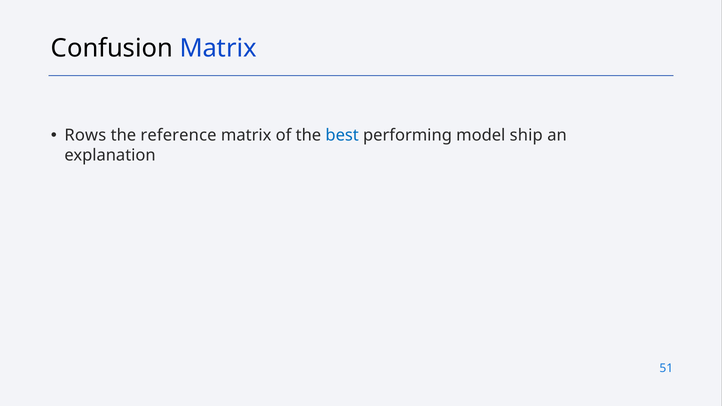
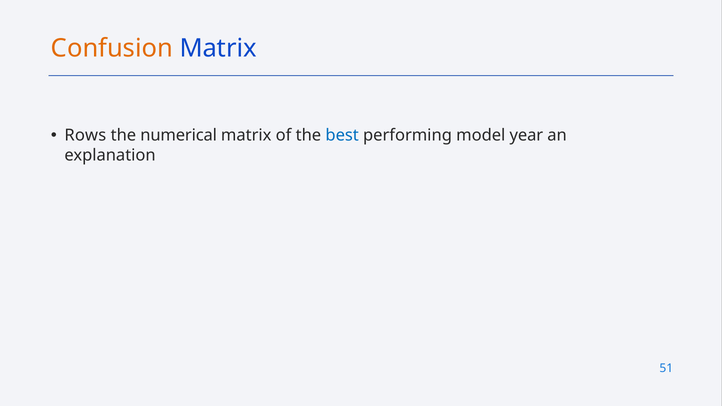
Confusion colour: black -> orange (112, 48)
reference: reference -> numerical (179, 136)
ship: ship -> year (526, 136)
